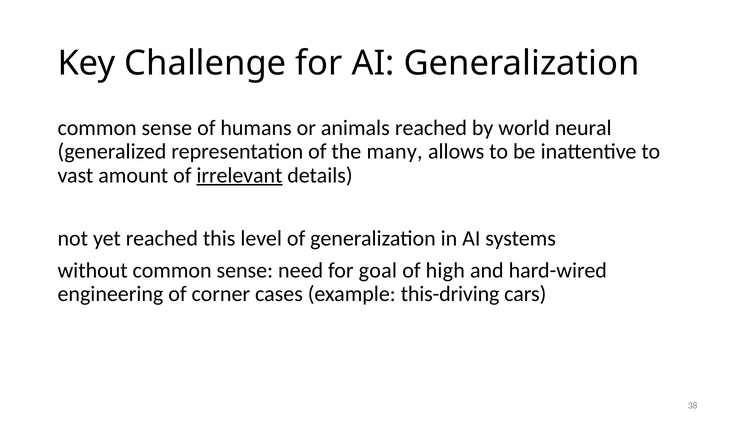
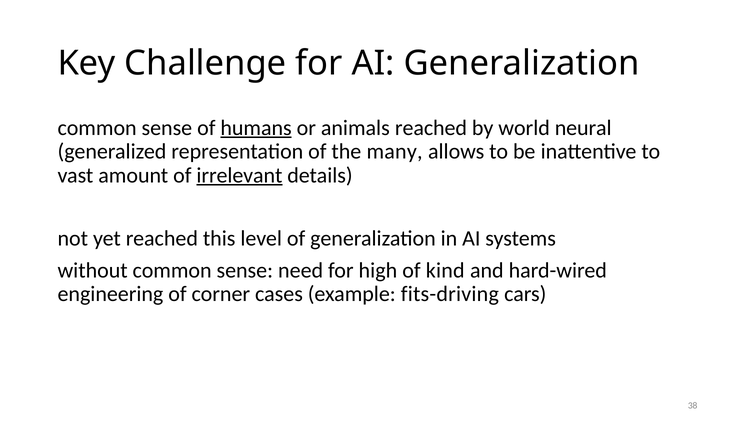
humans underline: none -> present (256, 128)
goal: goal -> high (378, 270)
high: high -> kind (445, 270)
this-driving: this-driving -> fits-driving (450, 294)
